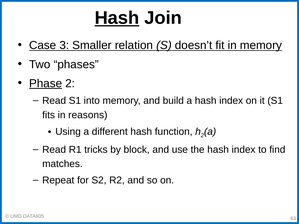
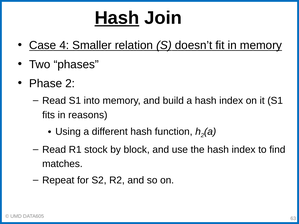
3: 3 -> 4 (64, 45)
Phase underline: present -> none (46, 83)
tricks: tricks -> stock (96, 150)
